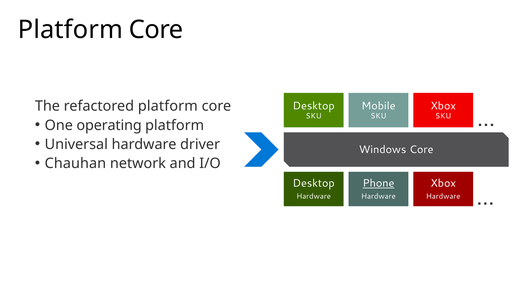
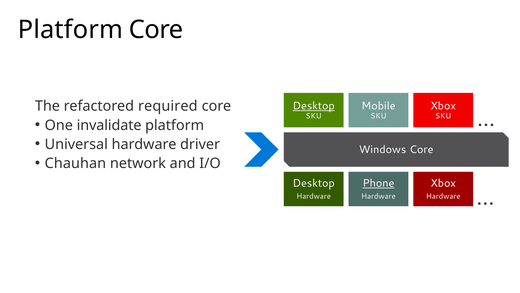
Desktop underline: none -> present (314, 106)
refactored platform: platform -> required (168, 106)
operating: operating -> invalidate (109, 125)
